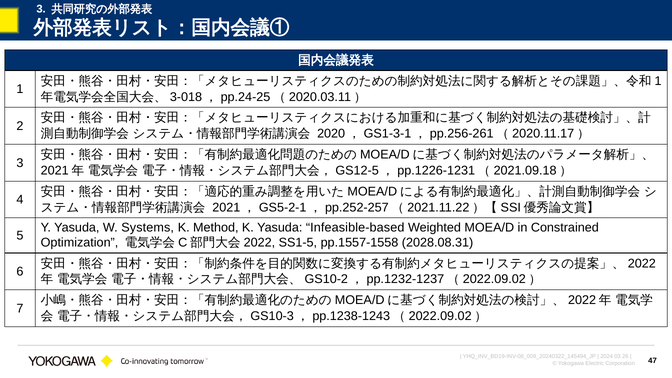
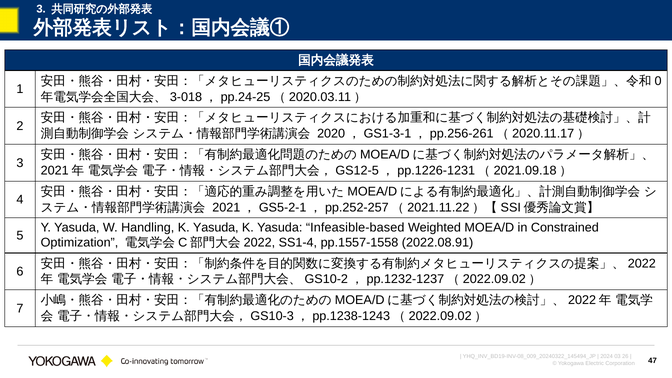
1: 1 -> 0 (658, 81)
Systems: Systems -> Handling (148, 228)
Method: Method -> Yasuda (216, 228)
SS1-5: SS1-5 -> SS1-4 (298, 242)
2028.08.31: 2028.08.31 -> 2022.08.91 (438, 242)
